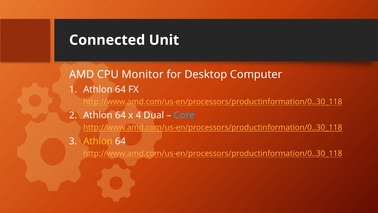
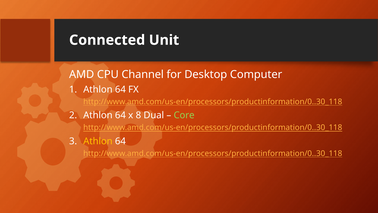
Monitor: Monitor -> Channel (143, 74)
4: 4 -> 8 (138, 115)
Core colour: light blue -> light green (184, 115)
